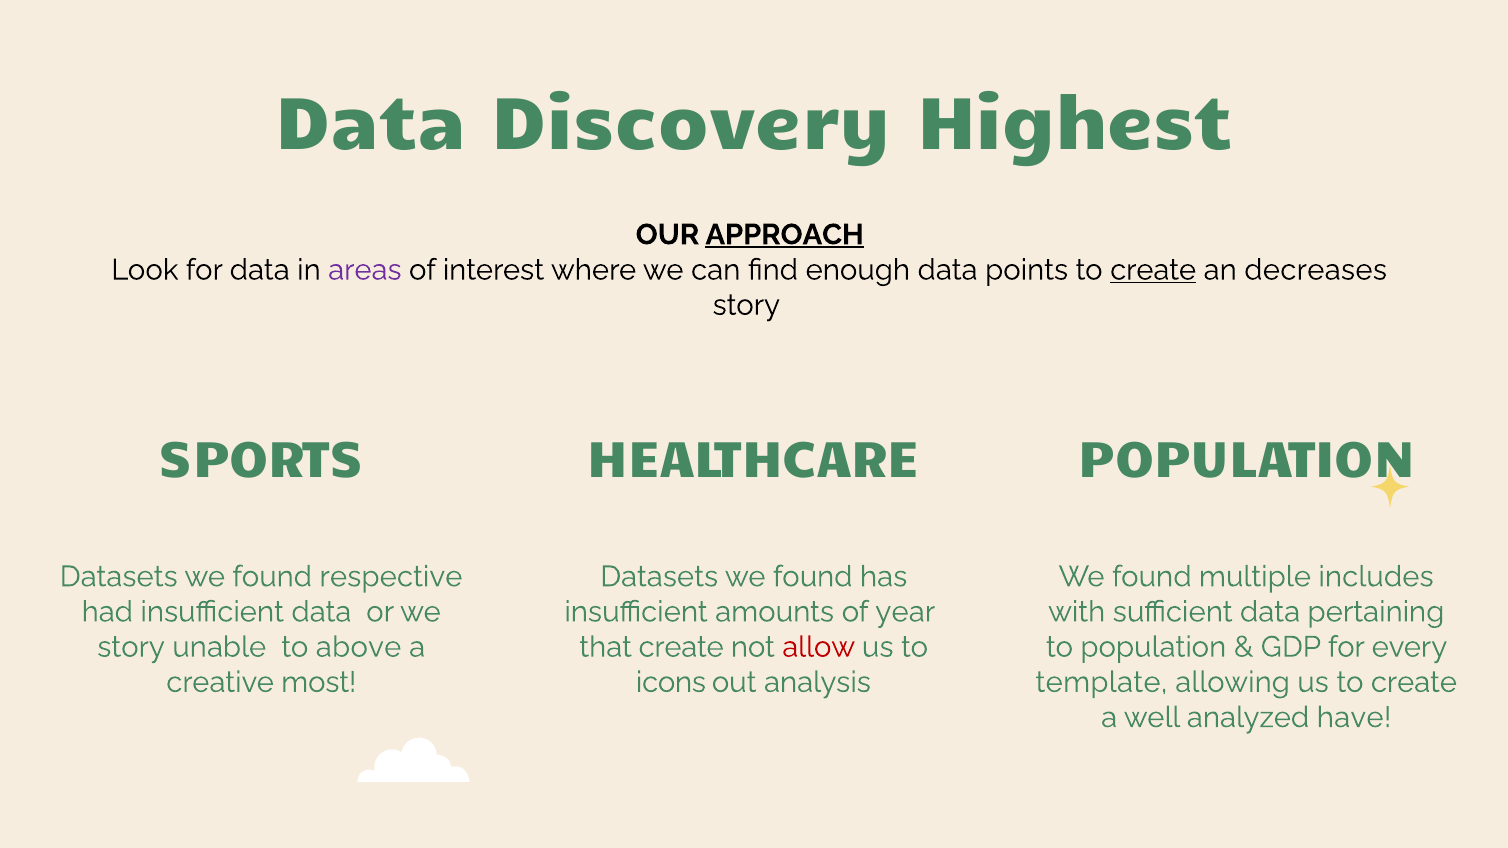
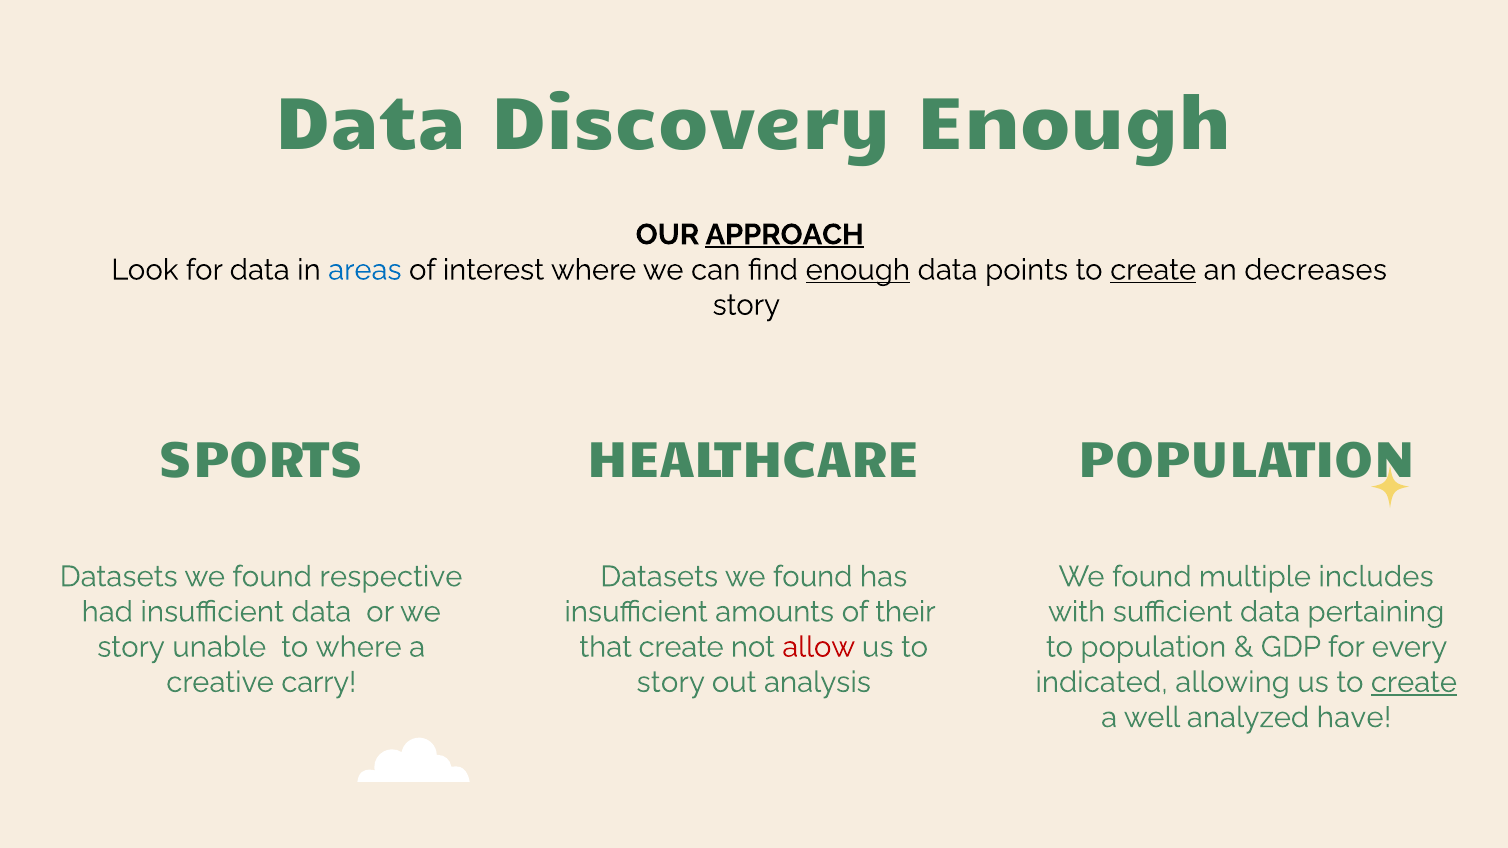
Discovery Highest: Highest -> Enough (1074, 126)
areas colour: purple -> blue (365, 270)
enough underline: none -> present (858, 270)
year: year -> their (905, 612)
to above: above -> where (359, 647)
most: most -> carry (319, 682)
icons: icons -> story (671, 682)
template: template -> indicated (1102, 682)
create underline: none -> present (1414, 682)
